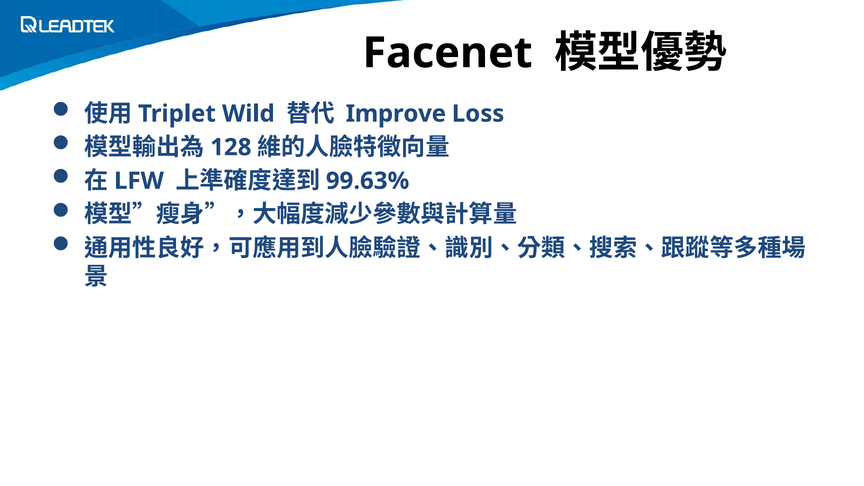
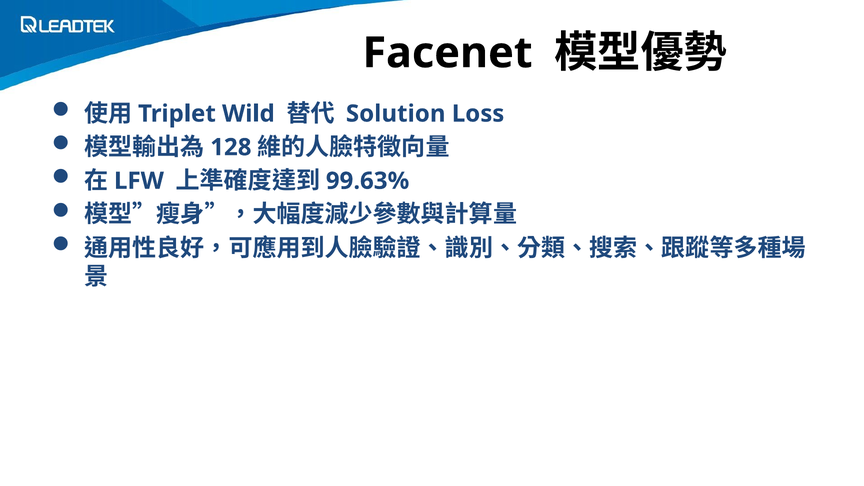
Improve: Improve -> Solution (396, 114)
